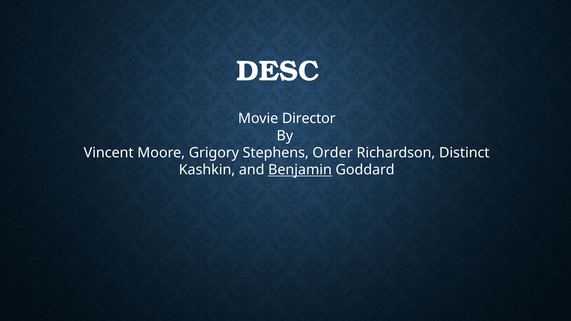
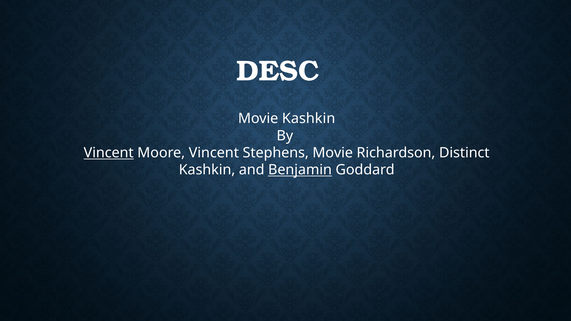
Movie Director: Director -> Kashkin (309, 119)
Vincent underline: none -> present (109, 153)
Moore Grigory: Grigory -> Vincent (214, 153)
Stephens Order: Order -> Movie (333, 153)
